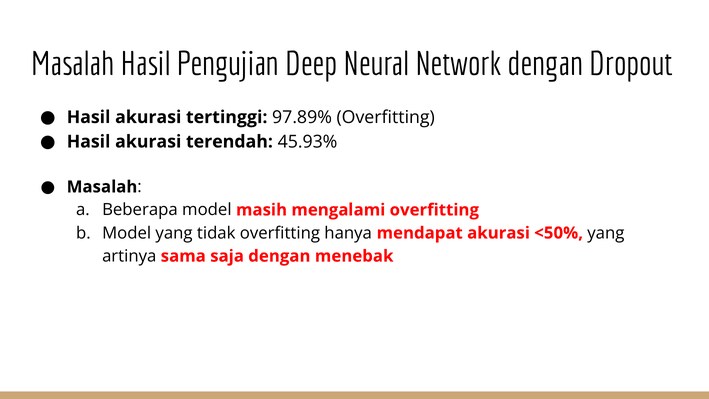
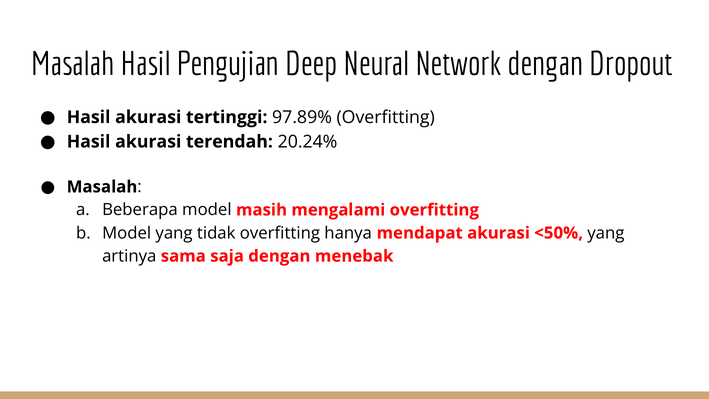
45.93%: 45.93% -> 20.24% (308, 142)
